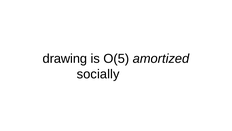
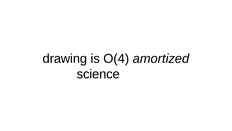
O(5: O(5 -> O(4 (116, 58)
socially: socially -> science (98, 74)
